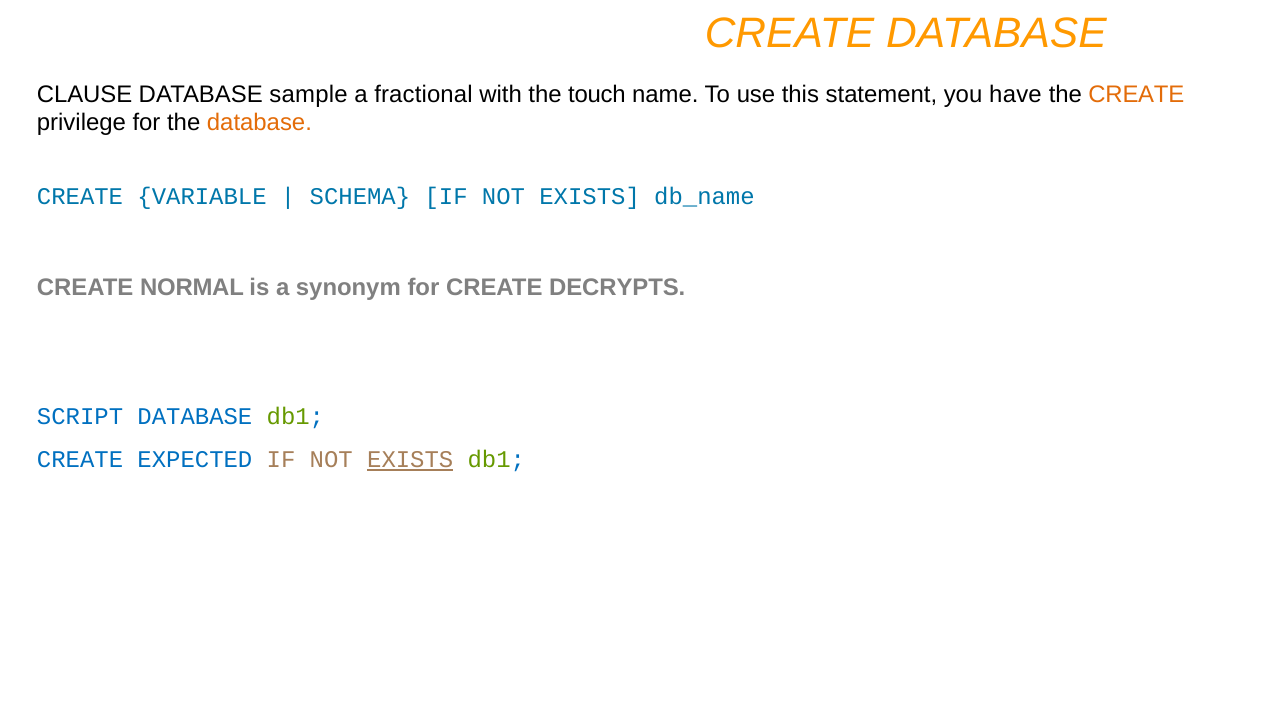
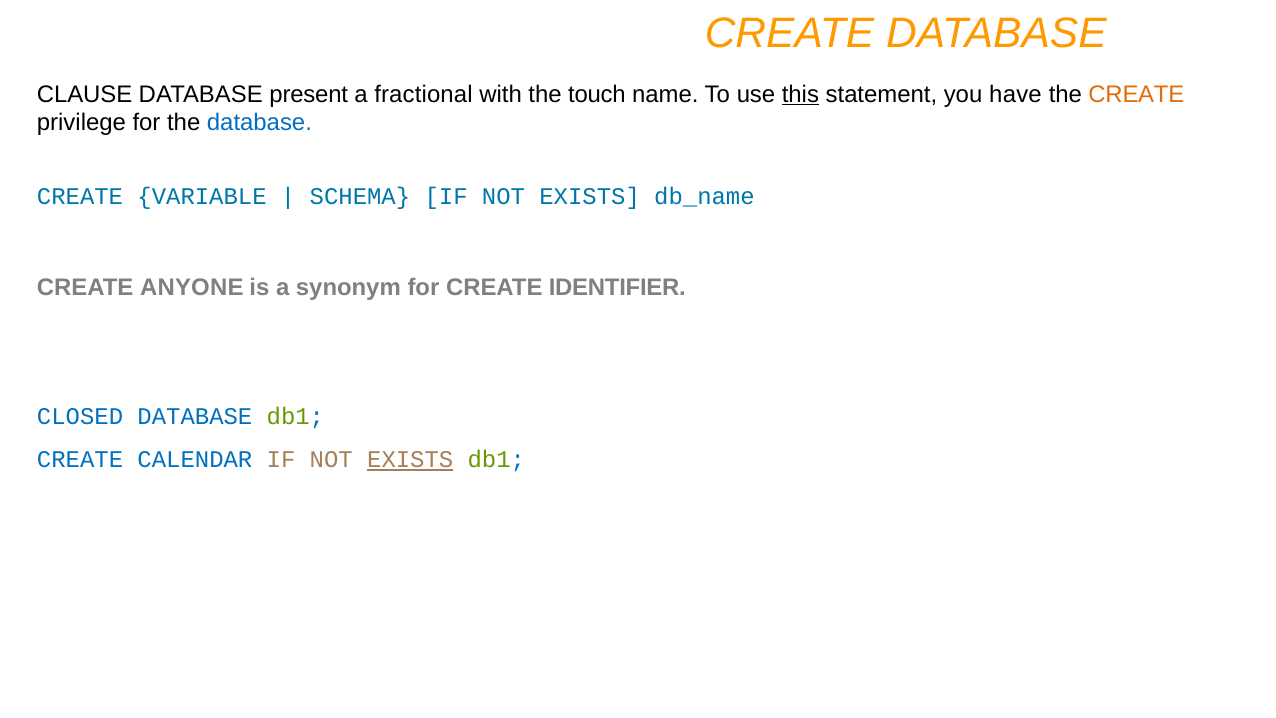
sample: sample -> present (309, 94)
this underline: none -> present (800, 94)
database colour: orange -> blue (259, 123)
NORMAL: NORMAL -> ANYONE (192, 287)
DECRYPTS: DECRYPTS -> IDENTIFIER (617, 287)
SCRIPT: SCRIPT -> CLOSED (80, 417)
EXPECTED: EXPECTED -> CALENDAR (195, 460)
